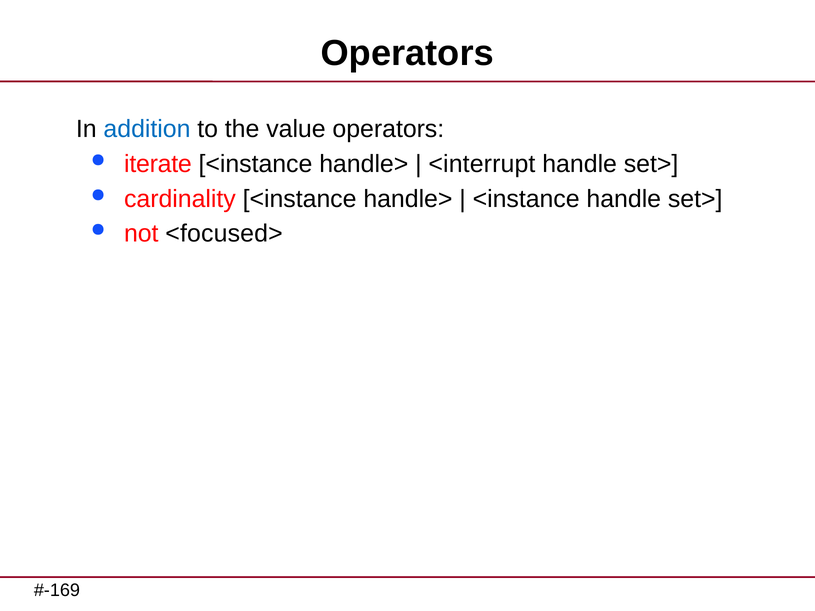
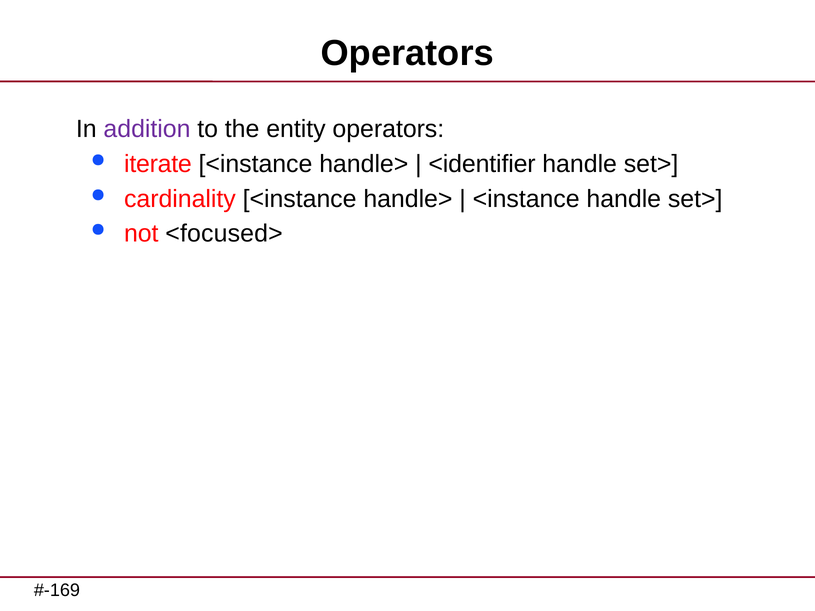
addition colour: blue -> purple (147, 129)
value: value -> entity (296, 129)
<interrupt: <interrupt -> <identifier (482, 164)
